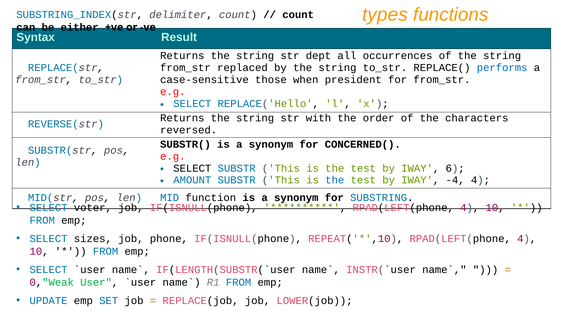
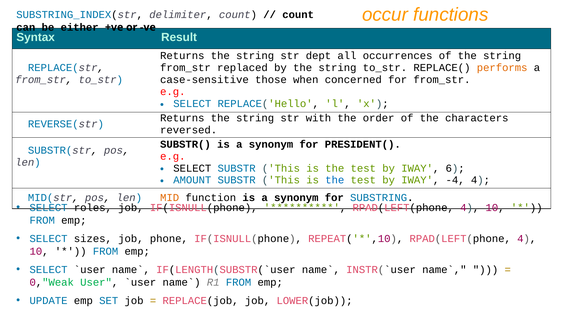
types: types -> occur (385, 15)
performs colour: blue -> orange (502, 68)
president: president -> concerned (353, 80)
CONCERNED(: CONCERNED( -> PRESIDENT( (363, 144)
MID colour: blue -> orange (170, 198)
voter: voter -> roles (93, 207)
